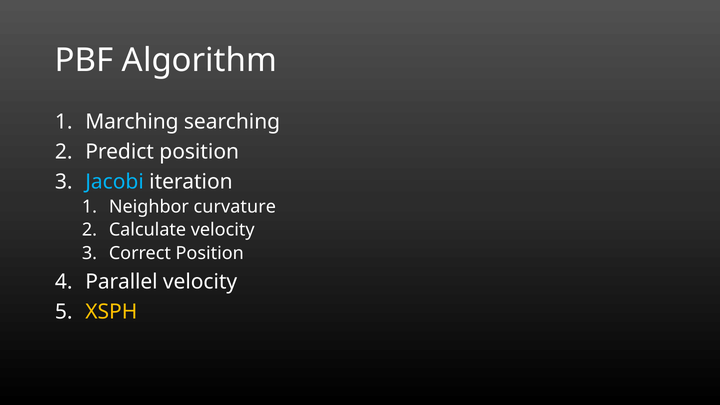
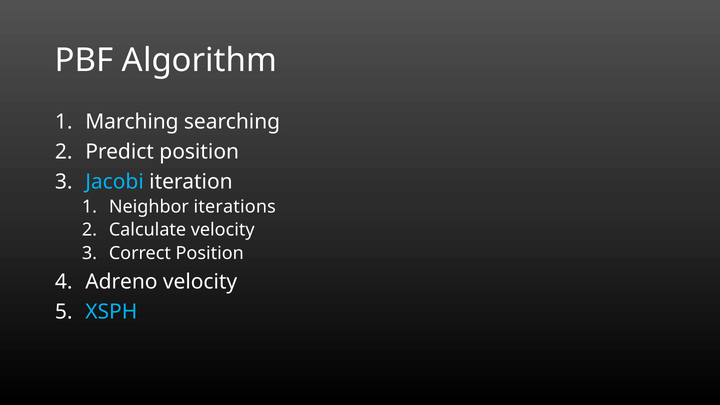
curvature: curvature -> iterations (235, 207)
Parallel: Parallel -> Adreno (121, 282)
XSPH colour: yellow -> light blue (111, 312)
